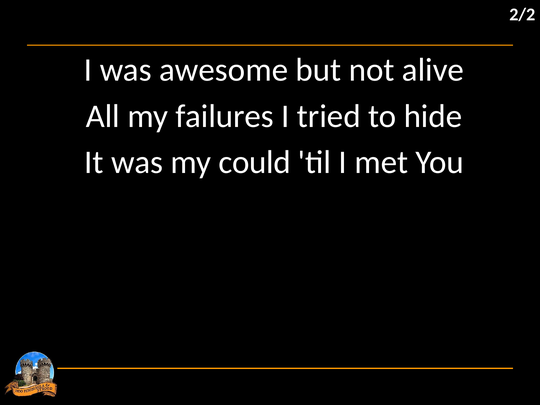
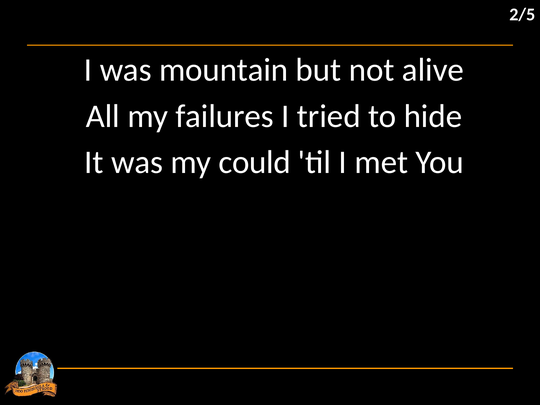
2/2: 2/2 -> 2/5 (522, 15)
awesome: awesome -> mountain (224, 70)
